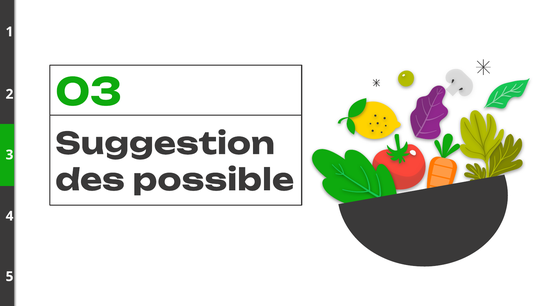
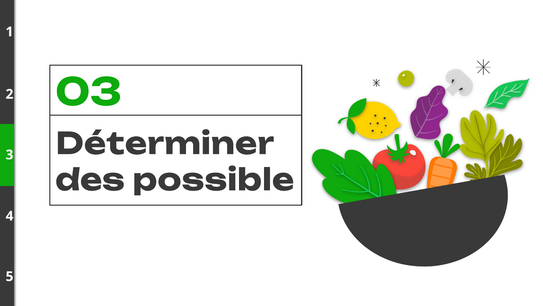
Suggestion: Suggestion -> Déterminer (165, 144)
